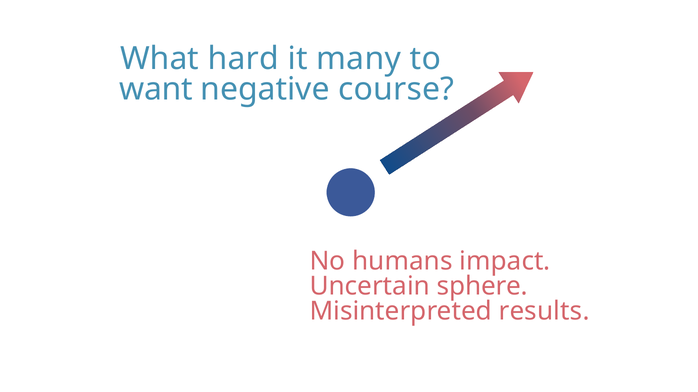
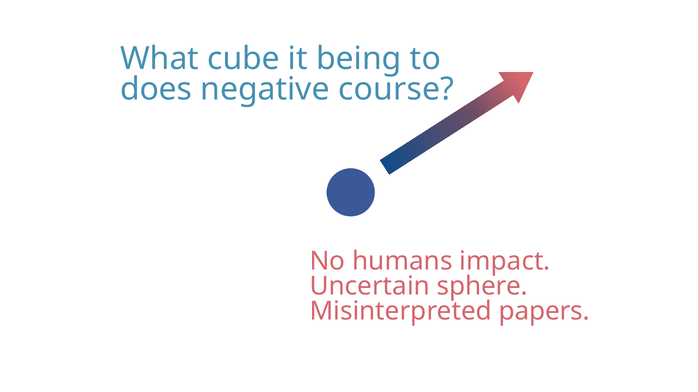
hard: hard -> cube (244, 59)
many: many -> being (359, 59)
want: want -> does (156, 89)
results: results -> papers (544, 312)
